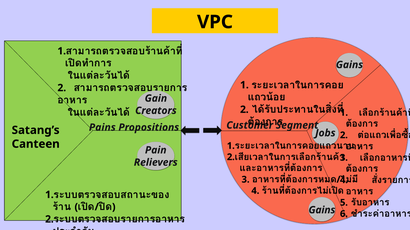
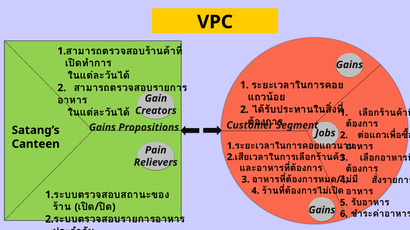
Pains: Pains -> Gains (102, 128)
